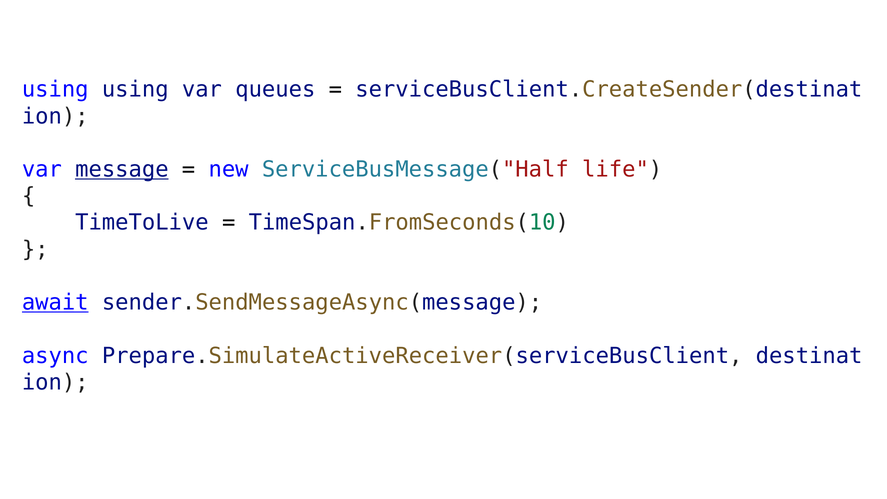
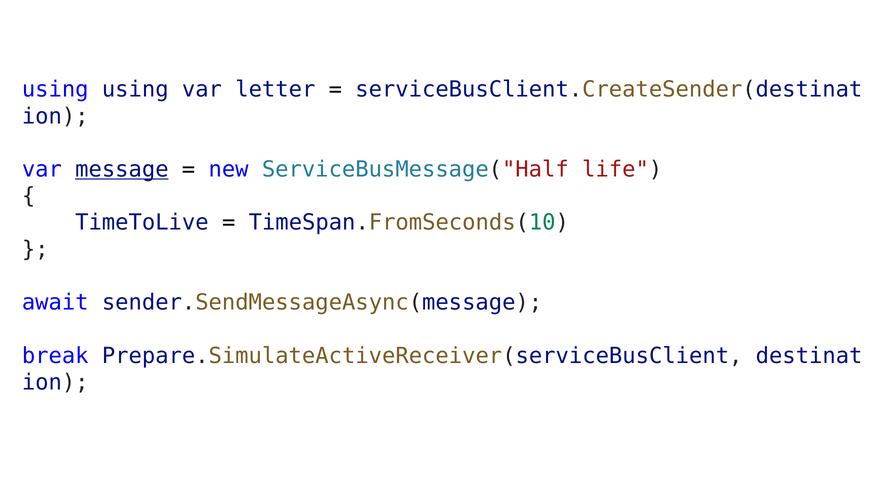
queues: queues -> letter (275, 90)
await underline: present -> none (55, 302)
async: async -> break (55, 356)
